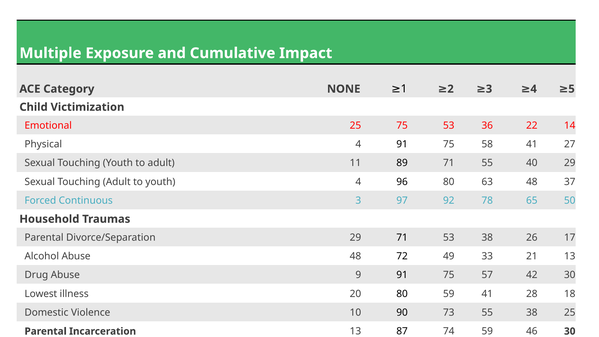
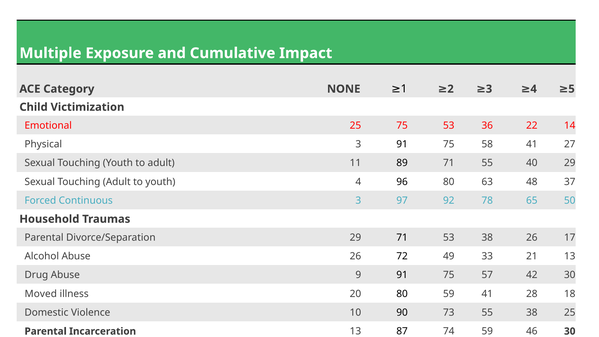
Physical 4: 4 -> 3 (358, 144)
Abuse 48: 48 -> 26 (355, 256)
Lowest: Lowest -> Moved (41, 294)
